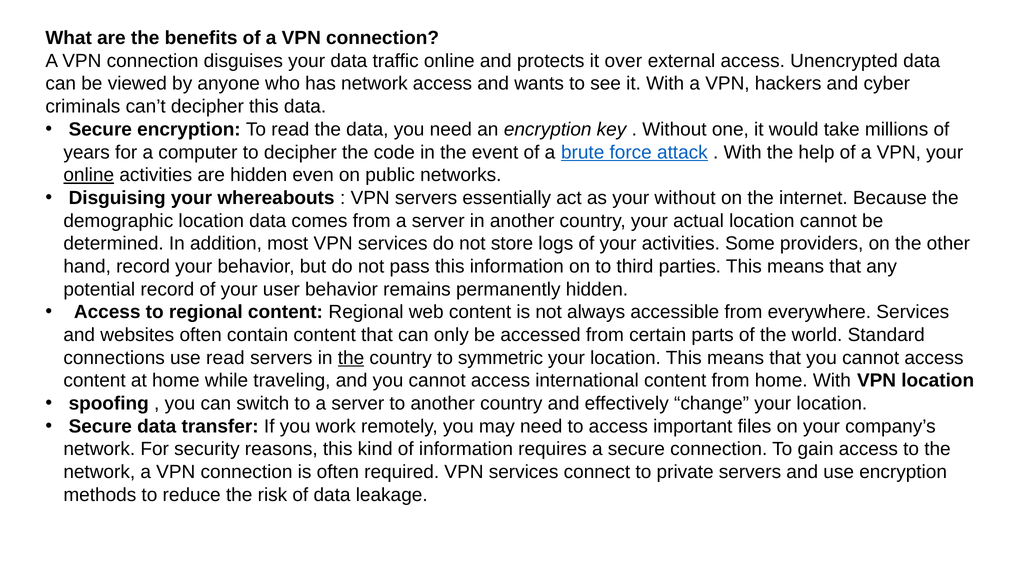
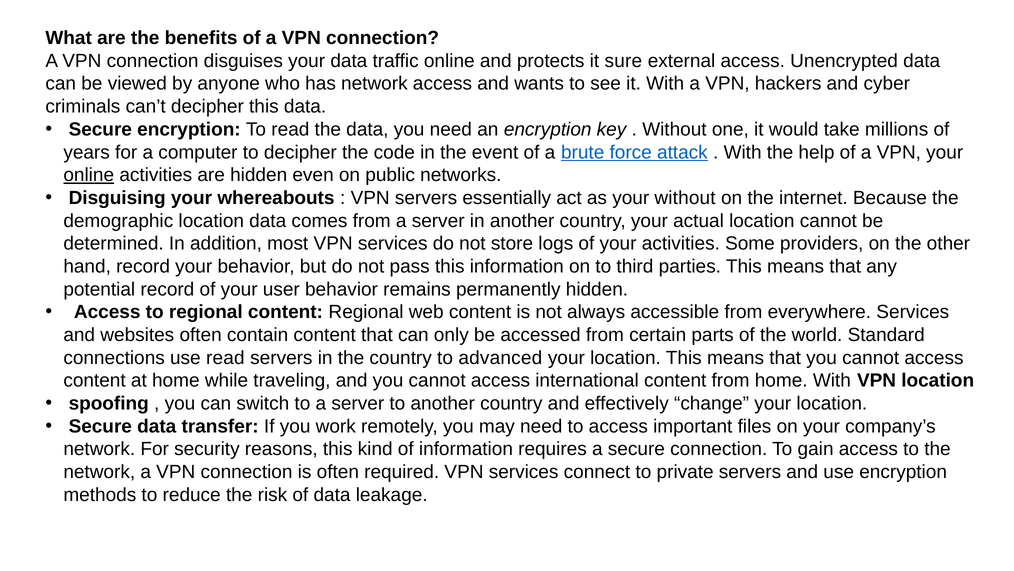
over: over -> sure (623, 61)
the underline: present -> none (351, 357)
symmetric: symmetric -> advanced (500, 357)
